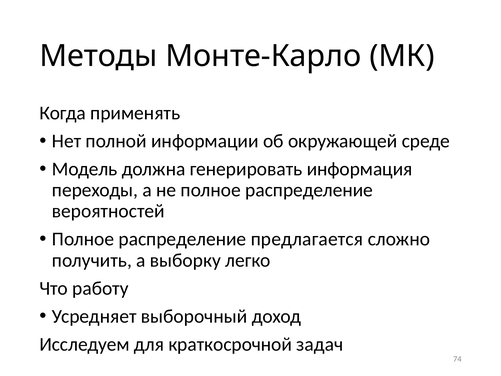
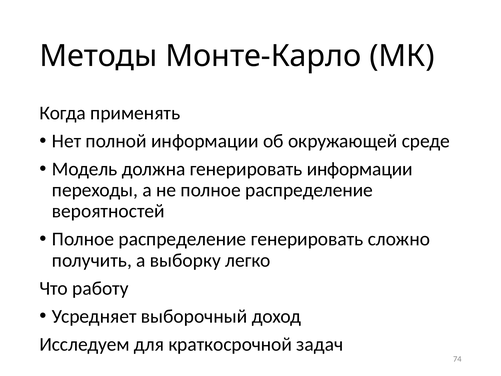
генерировать информация: информация -> информации (360, 169)
распределение предлагается: предлагается -> генерировать (307, 239)
